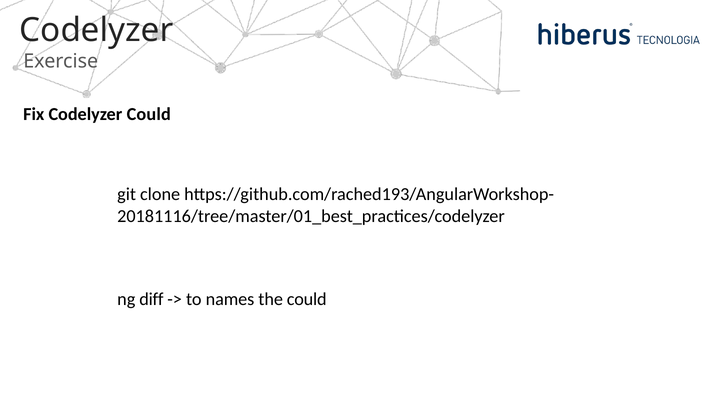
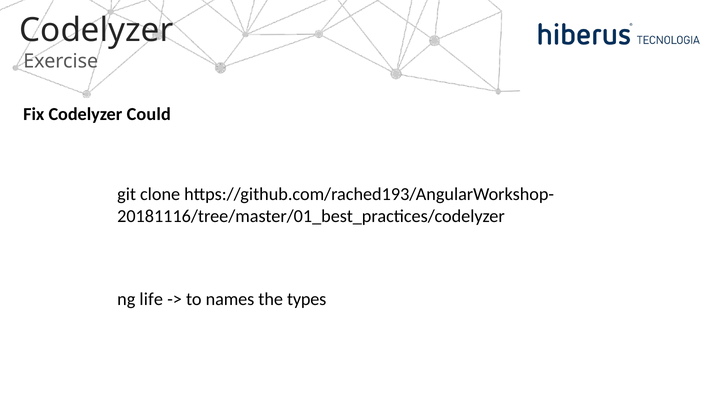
diff: diff -> life (151, 299)
the could: could -> types (307, 299)
